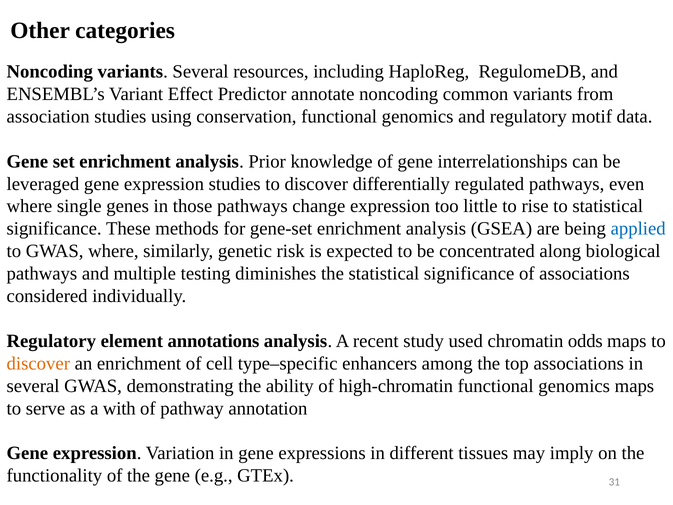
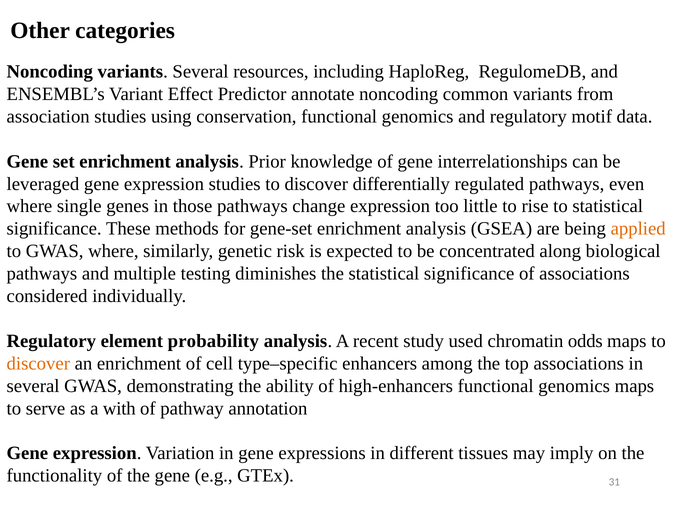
applied colour: blue -> orange (638, 229)
annotations: annotations -> probability (213, 341)
high-chromatin: high-chromatin -> high-enhancers (396, 386)
